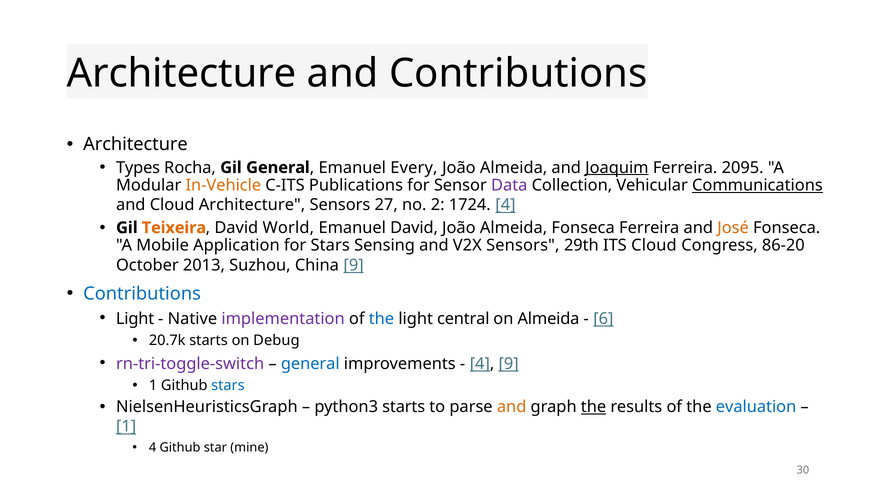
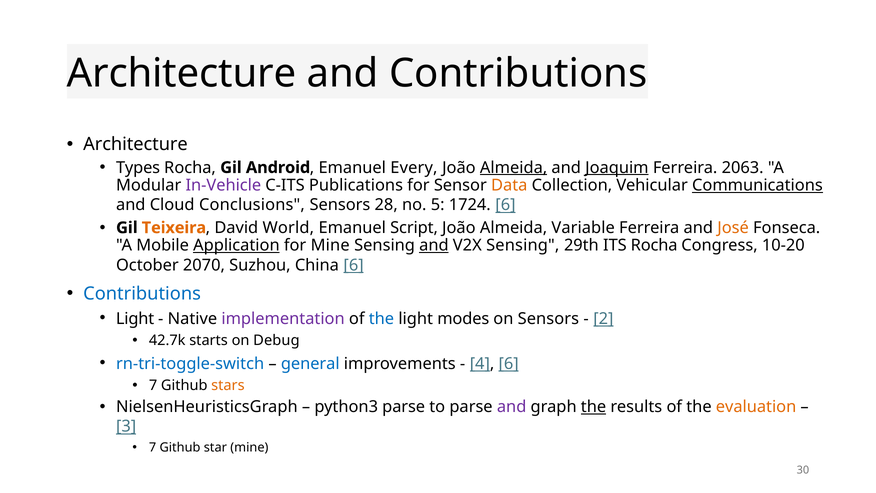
Gil General: General -> Android (278, 167)
Almeida underline: none -> present (514, 167)
2095: 2095 -> 2063 (743, 167)
In-Vehicle colour: orange -> purple (223, 185)
Data colour: purple -> orange (509, 185)
Cloud Architecture: Architecture -> Conclusions (252, 205)
27: 27 -> 28 (386, 205)
2: 2 -> 5 (438, 205)
1724 4: 4 -> 6 (505, 205)
Emanuel David: David -> Script (414, 228)
Almeida Fonseca: Fonseca -> Variable (583, 228)
Application underline: none -> present (236, 245)
for Stars: Stars -> Mine (330, 245)
and underline: none -> present (434, 245)
V2X Sensors: Sensors -> Sensing (523, 245)
ITS Cloud: Cloud -> Rocha (654, 245)
86-20: 86-20 -> 10-20 (783, 245)
2013: 2013 -> 2070 (204, 265)
China 9: 9 -> 6 (354, 265)
central: central -> modes (463, 319)
on Almeida: Almeida -> Sensors (548, 319)
6: 6 -> 2 (603, 319)
20.7k: 20.7k -> 42.7k (167, 340)
rn-tri-toggle-switch colour: purple -> blue (190, 364)
4 9: 9 -> 6 (509, 364)
1: 1 -> 7 (153, 385)
stars colour: blue -> orange (228, 385)
python3 starts: starts -> parse (404, 407)
and colour: orange -> purple (512, 407)
evaluation colour: blue -> orange (756, 407)
1: 1 -> 3 (126, 426)
4: 4 -> 7 (153, 447)
